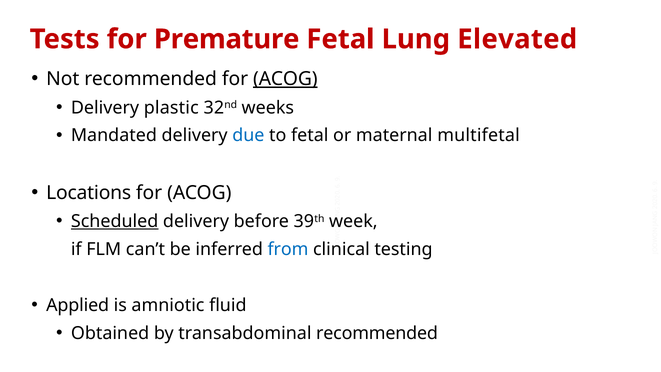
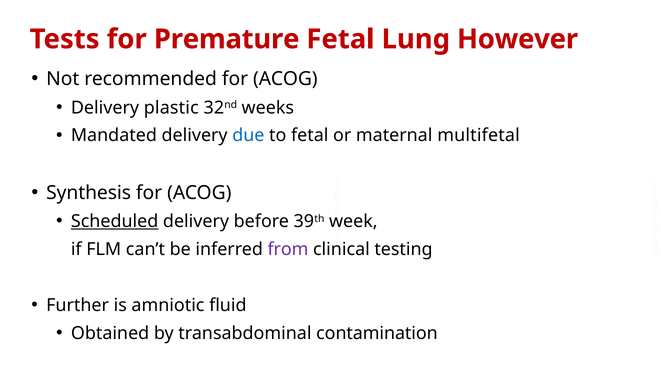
Elevated: Elevated -> However (518, 39)
ACOG underline: present -> none (285, 79)
Locations: Locations -> Synthesis (89, 193)
from colour: blue -> purple (288, 249)
Applied: Applied -> Further (78, 305)
transabdominal recommended: recommended -> contamination (377, 333)
